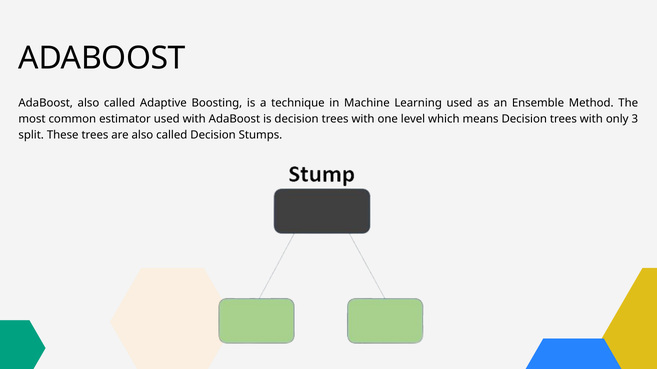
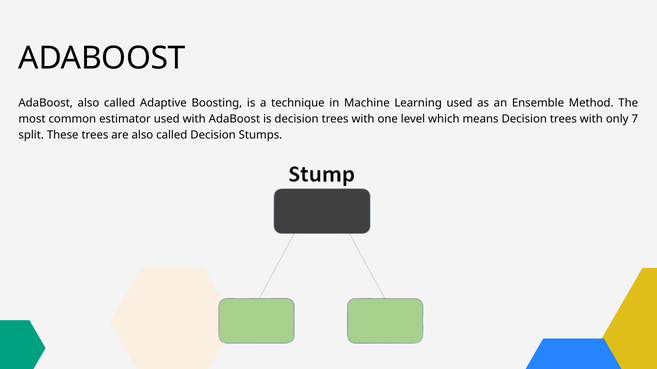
3: 3 -> 7 (635, 119)
